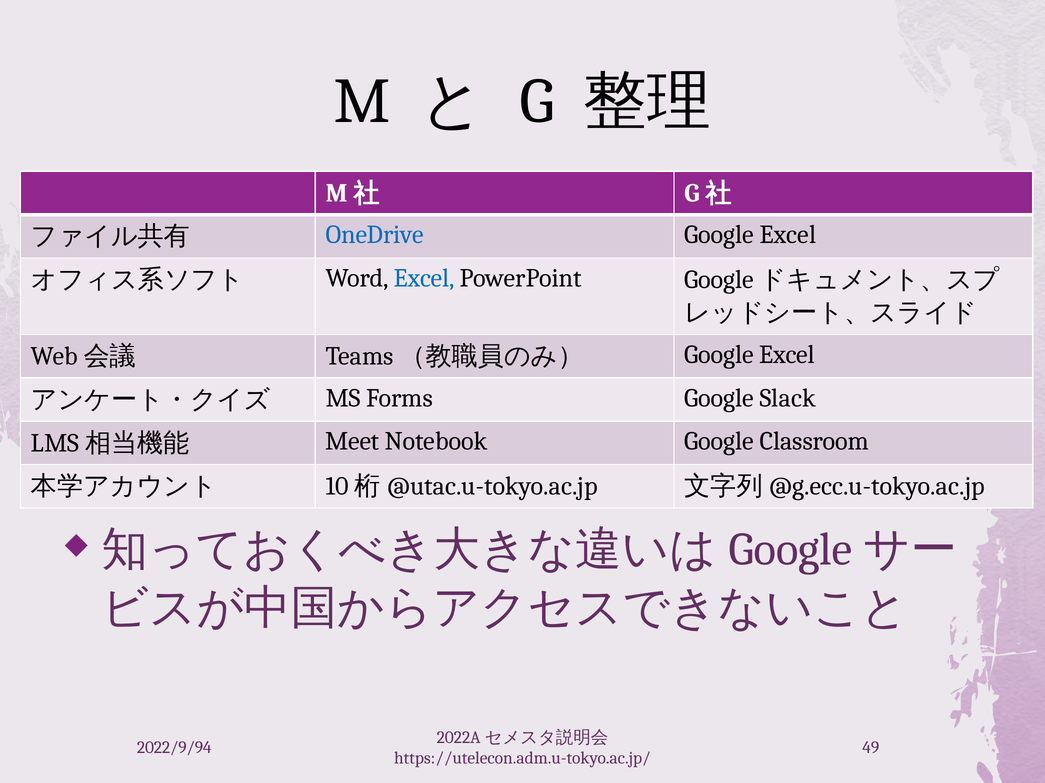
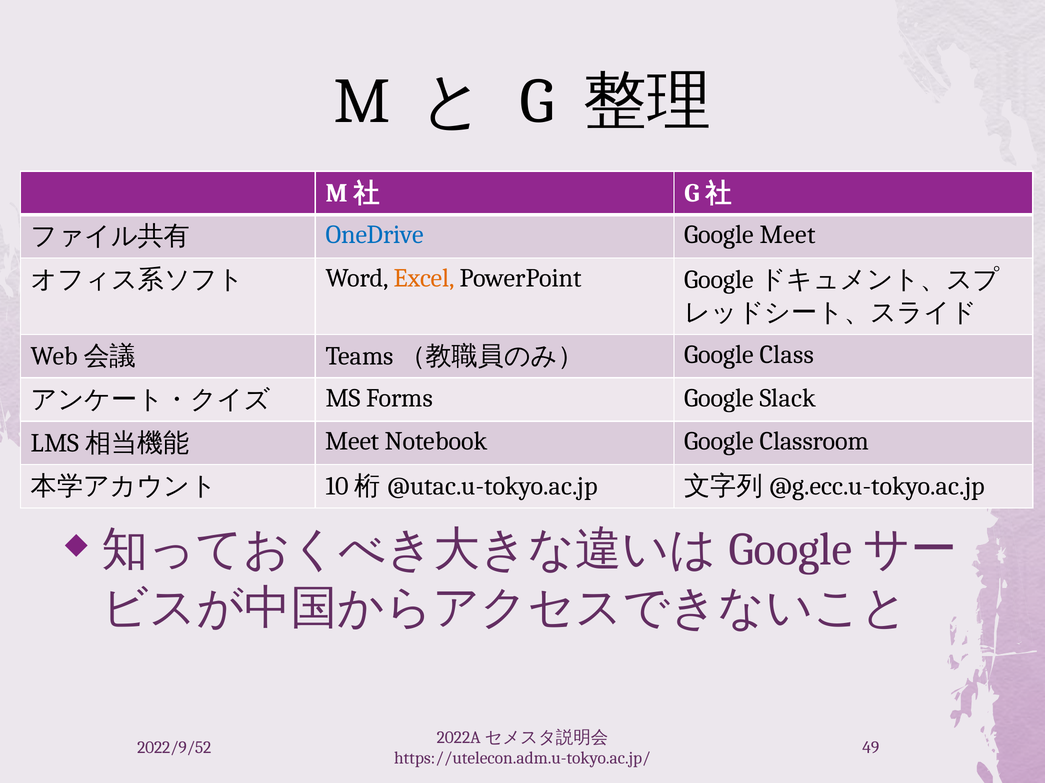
Excel: Excel -> Meet (788, 235)
Excel colour: blue -> orange (424, 278)
Excel: Excel -> Class (787, 355)
2022/9/94: 2022/9/94 -> 2022/9/52 (174, 748)
